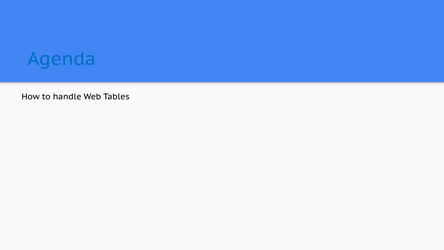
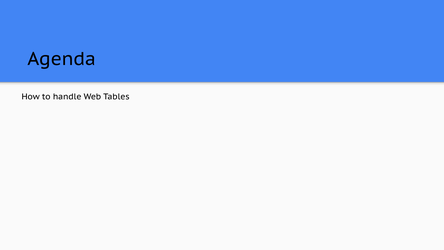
Agenda colour: blue -> black (62, 59)
